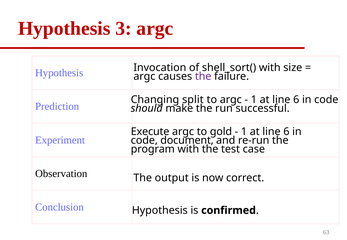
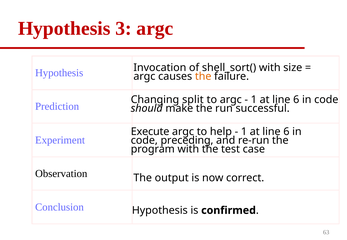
the colour: purple -> orange (203, 76)
gold: gold -> help (221, 132)
document: document -> preceding (187, 141)
